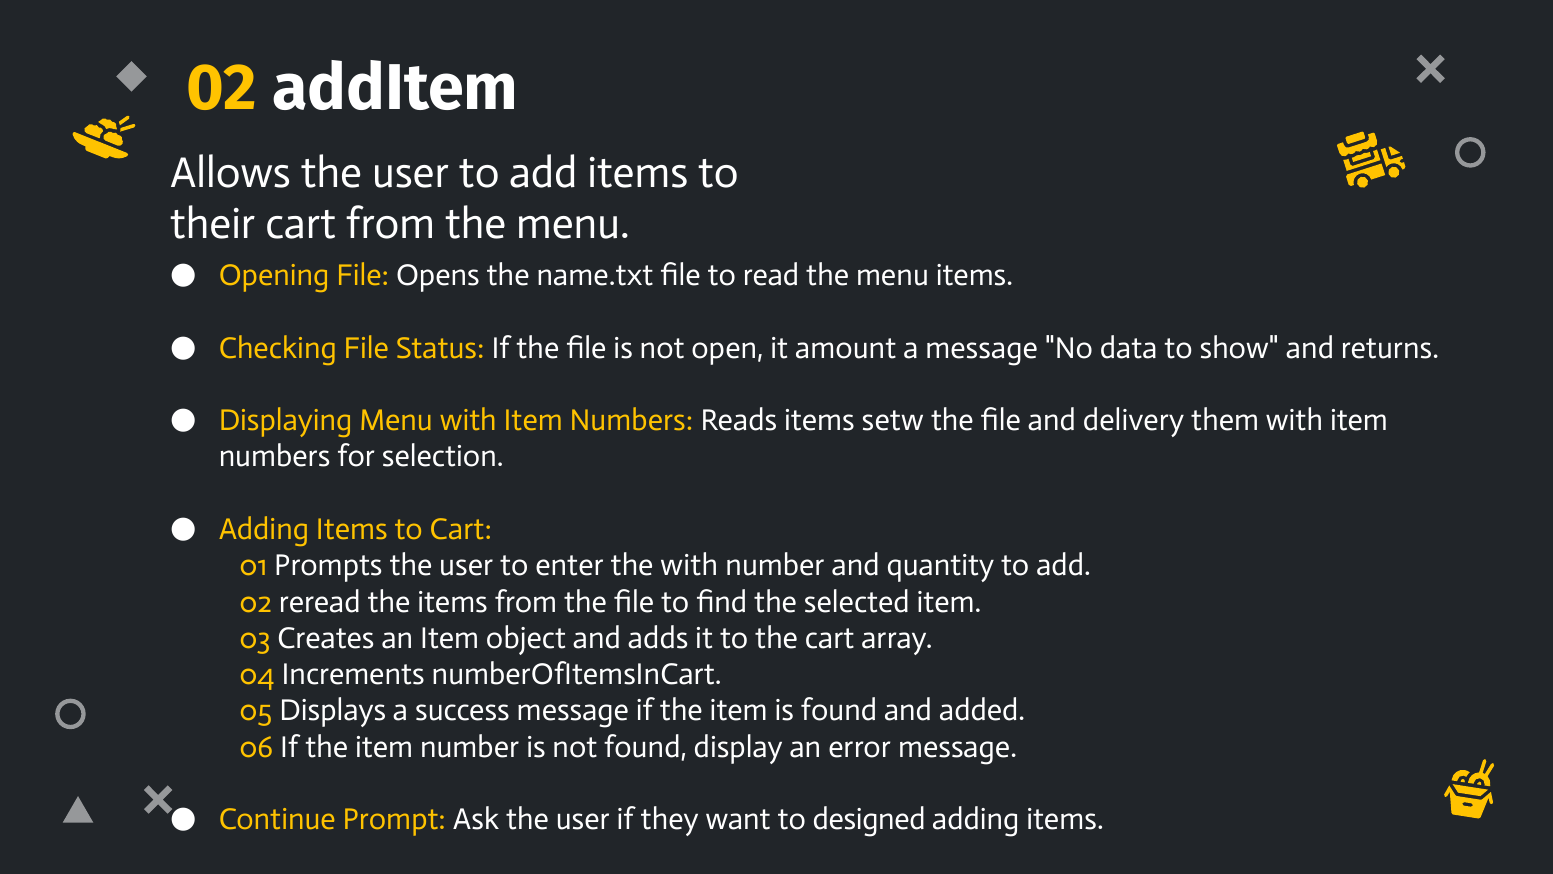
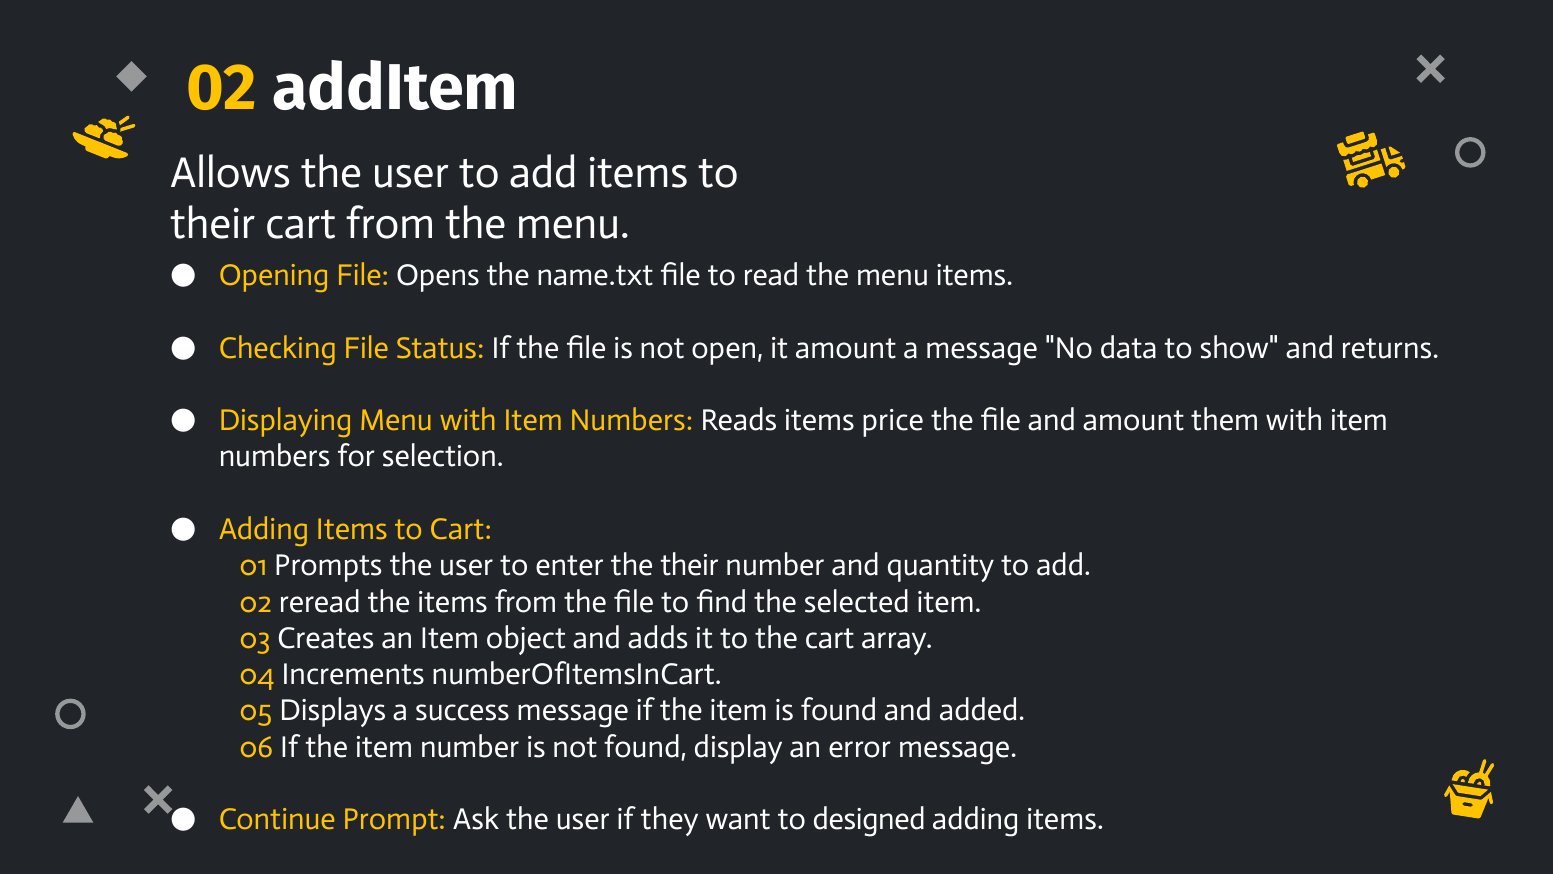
setw: setw -> price (893, 421)
and delivery: delivery -> amount (1134, 421)
the with: with -> their (690, 566)
